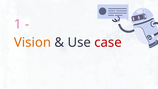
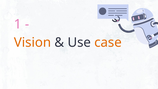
case colour: red -> orange (108, 42)
